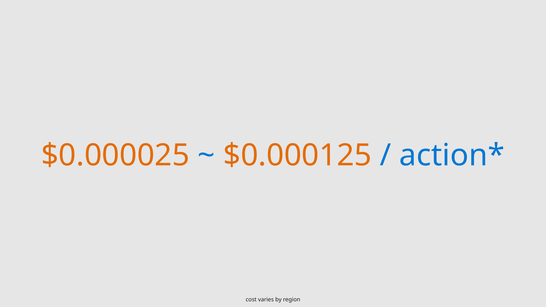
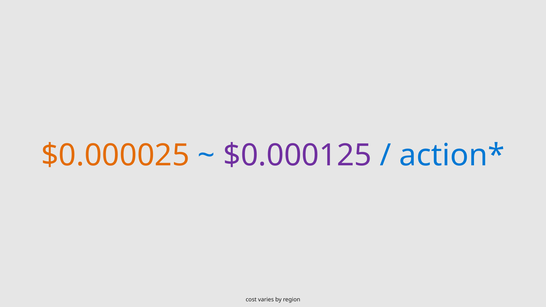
$0.000125 colour: orange -> purple (298, 156)
